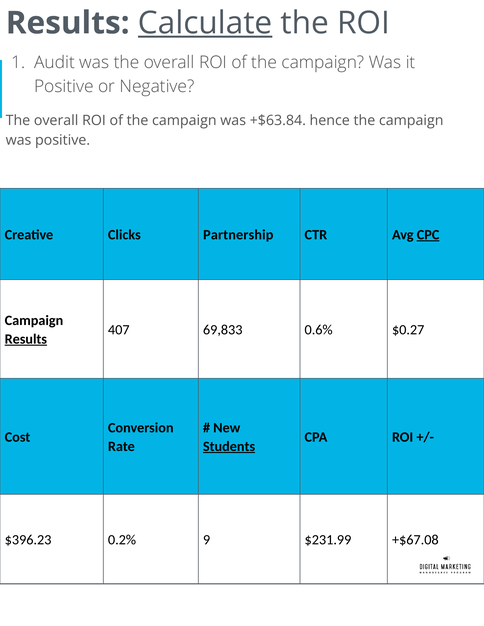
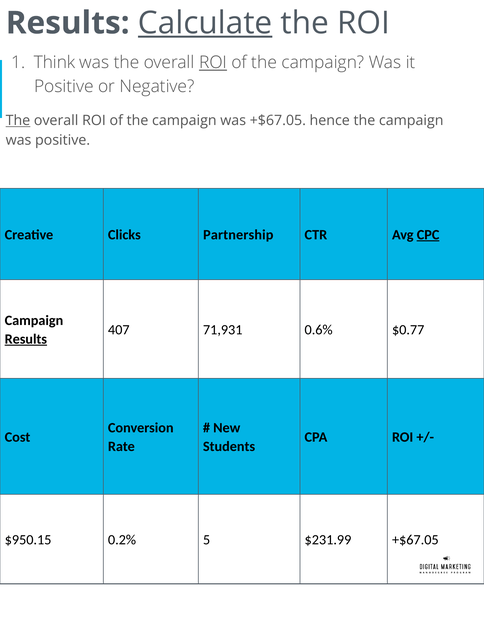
Audit: Audit -> Think (55, 63)
ROI underline: none -> present (213, 63)
The underline: none -> present (18, 121)
was +$63.84: +$63.84 -> +$67.05 (278, 121)
69,833: 69,833 -> 71,931 (223, 330)
$0.27: $0.27 -> $0.77 (408, 330)
Students underline: present -> none (229, 447)
$396.23: $396.23 -> $950.15 (28, 540)
9: 9 -> 5 (207, 540)
$231.99 +$67.08: +$67.08 -> +$67.05 (415, 540)
